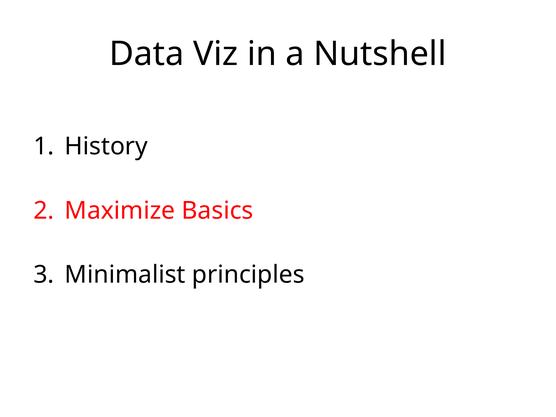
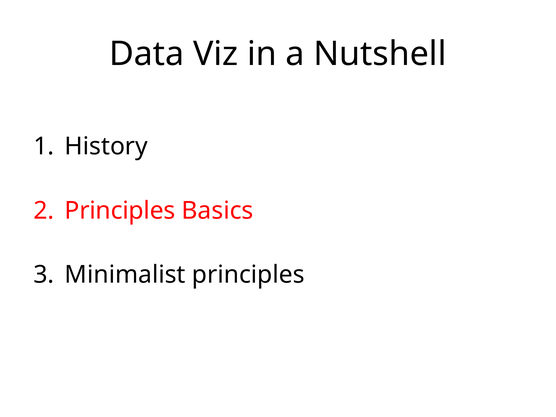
Maximize: Maximize -> Principles (120, 211)
